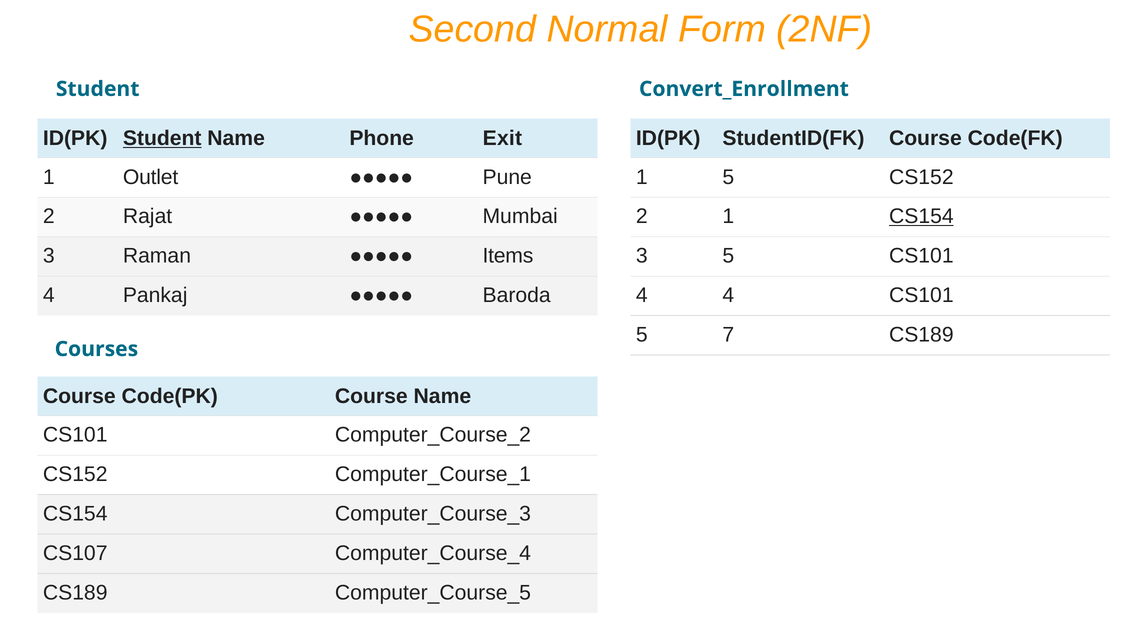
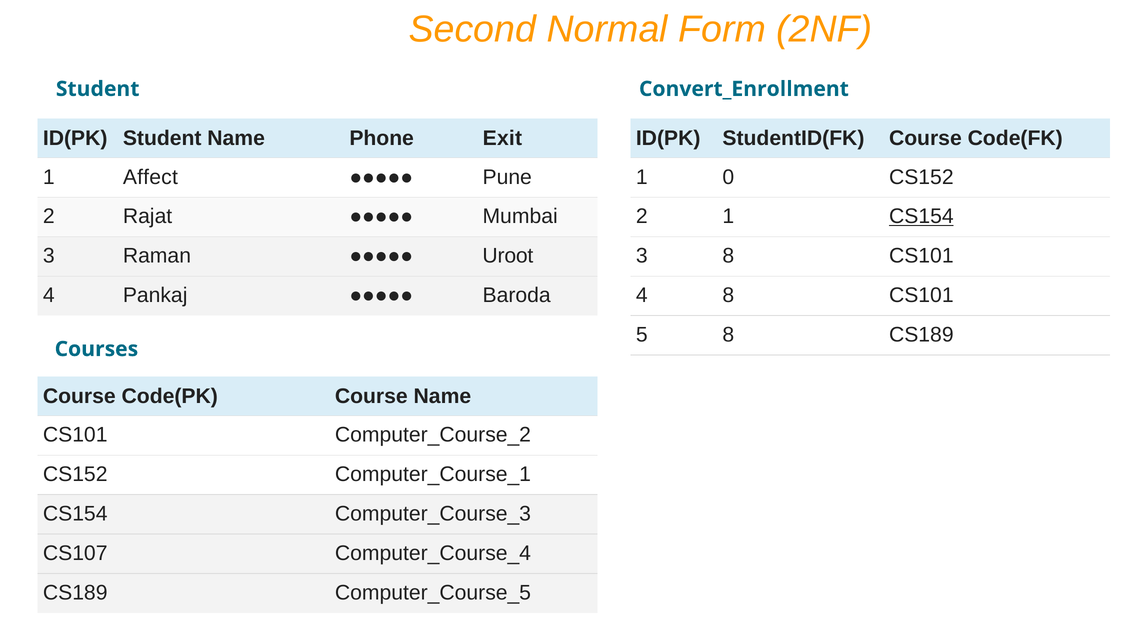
Student underline: present -> none (162, 139)
Outlet: Outlet -> Affect (150, 177)
1 5: 5 -> 0 (728, 177)
Items: Items -> Uroot (508, 256)
3 5: 5 -> 8 (728, 256)
4 4: 4 -> 8 (728, 296)
5 7: 7 -> 8 (728, 335)
